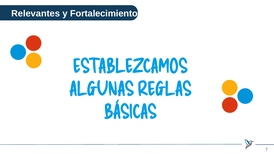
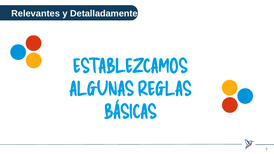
Fortalecimiento: Fortalecimiento -> Detalladamente (104, 13)
